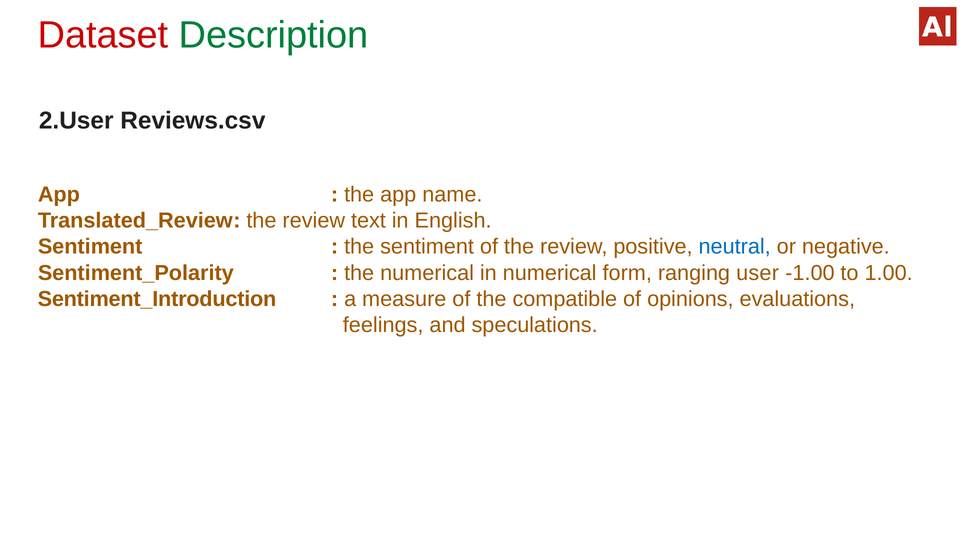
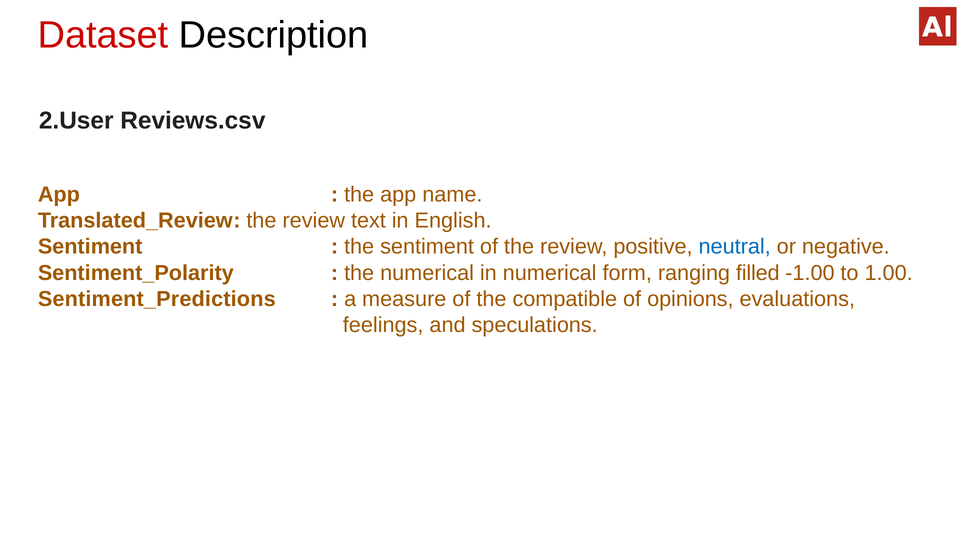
Description colour: green -> black (274, 35)
user: user -> filled (758, 273)
Sentiment_Introduction: Sentiment_Introduction -> Sentiment_Predictions (157, 299)
